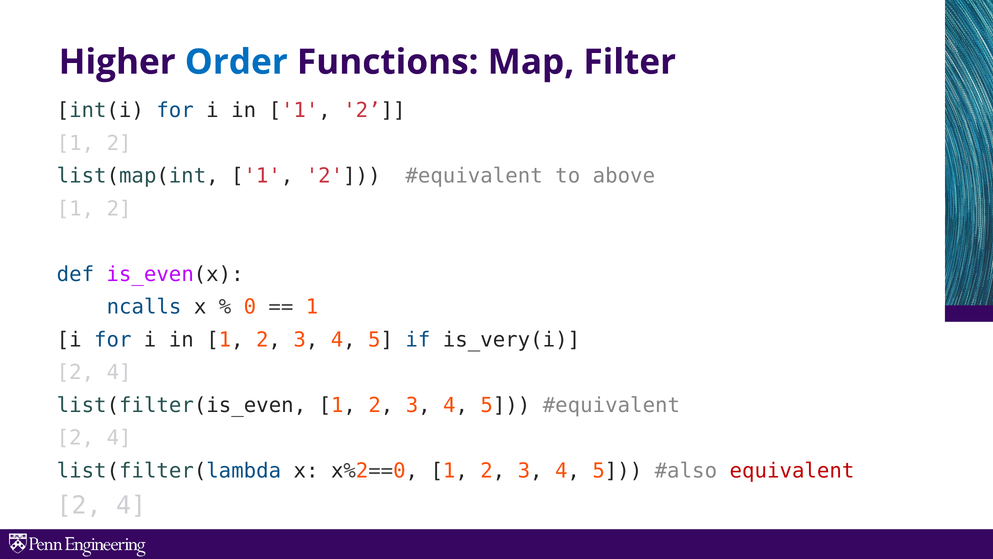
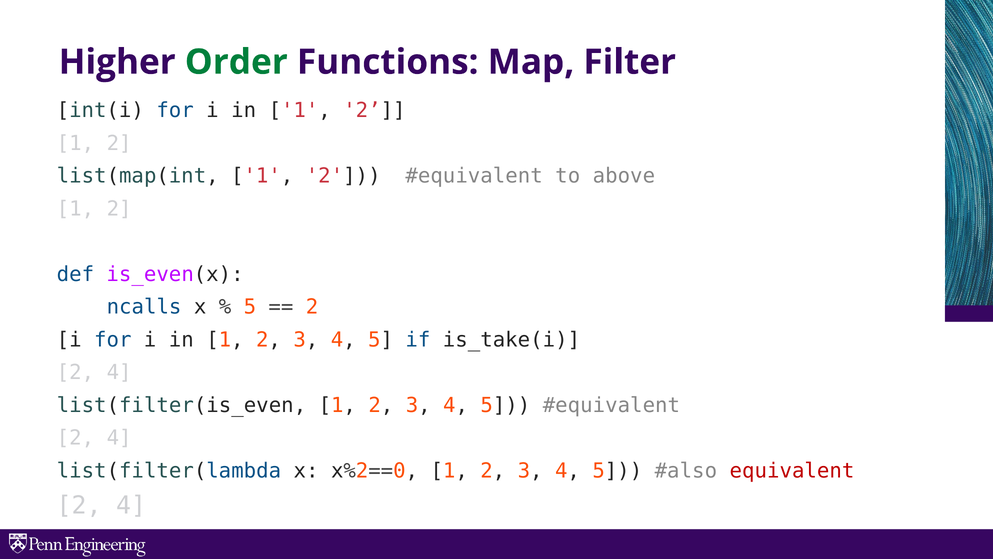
Order colour: blue -> green (236, 62)
0: 0 -> 5 (250, 307)
1: 1 -> 2 (312, 307)
is_very(i: is_very(i -> is_take(i (511, 339)
